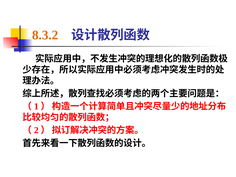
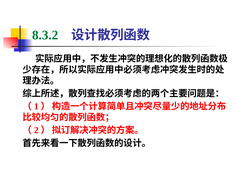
8.3.2 colour: orange -> green (45, 35)
